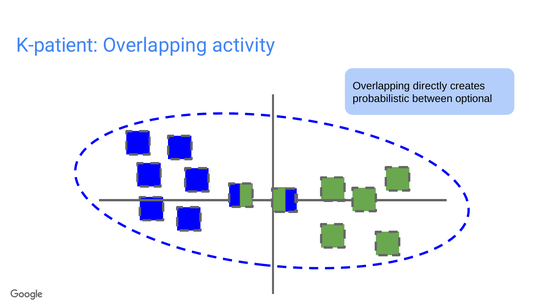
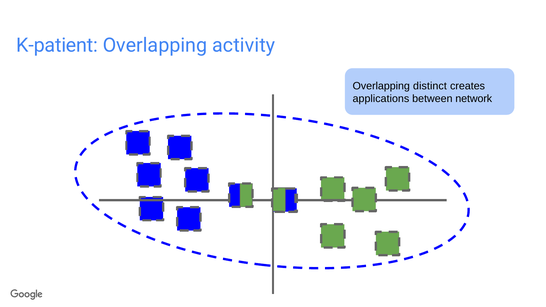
directly: directly -> distinct (430, 86)
probabilistic: probabilistic -> applications (381, 99)
optional: optional -> network (474, 99)
